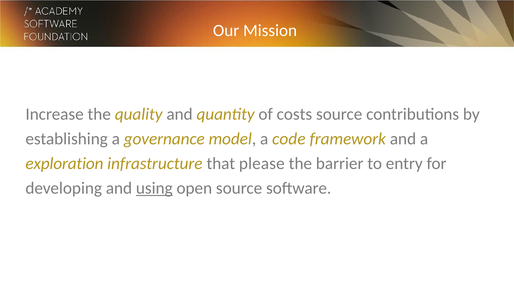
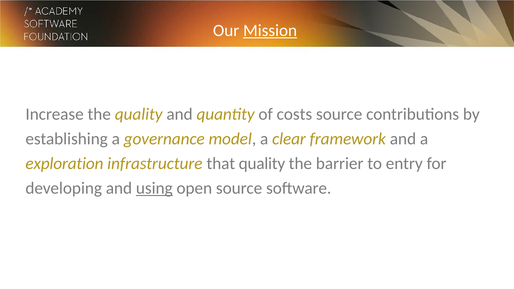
Mission underline: none -> present (270, 30)
code: code -> clear (289, 139)
that please: please -> quality (262, 163)
